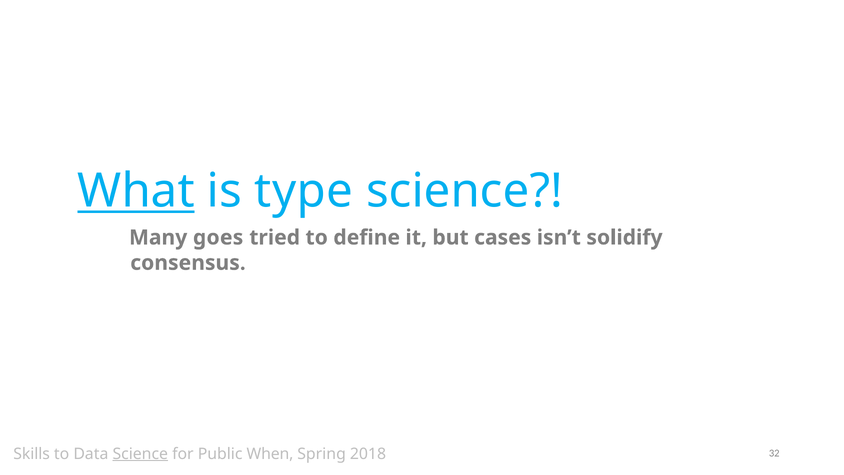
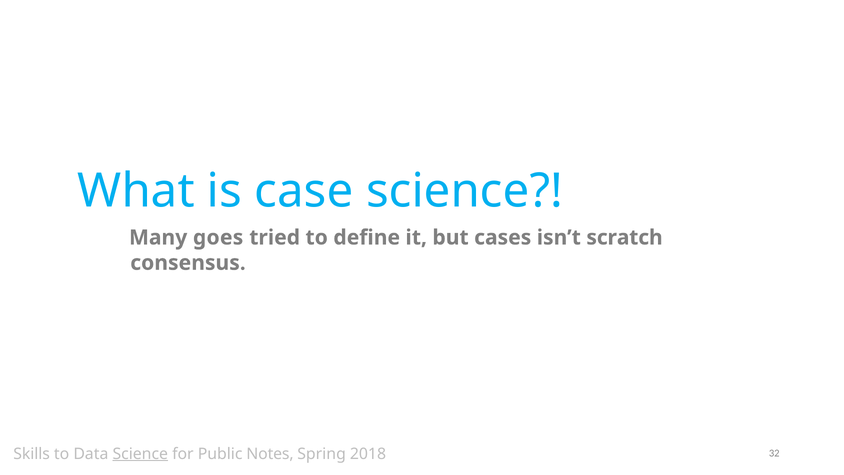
What underline: present -> none (136, 191)
type: type -> case (304, 191)
solidify: solidify -> scratch (625, 237)
When: When -> Notes (270, 454)
